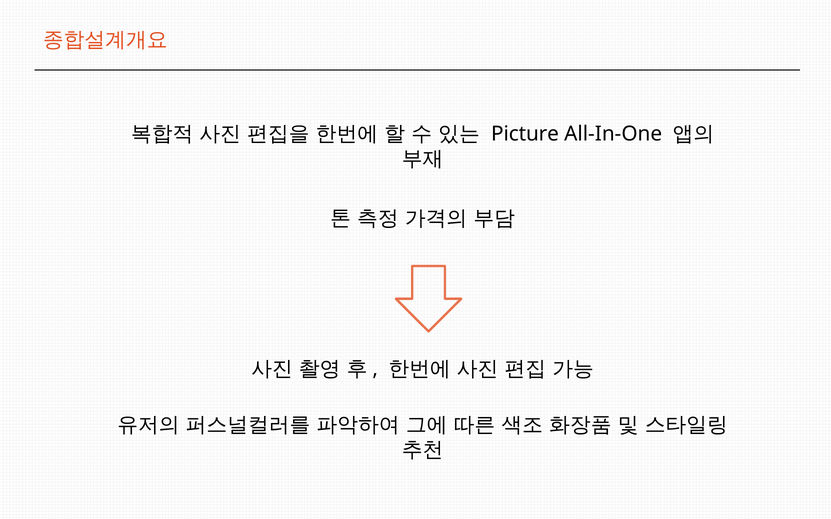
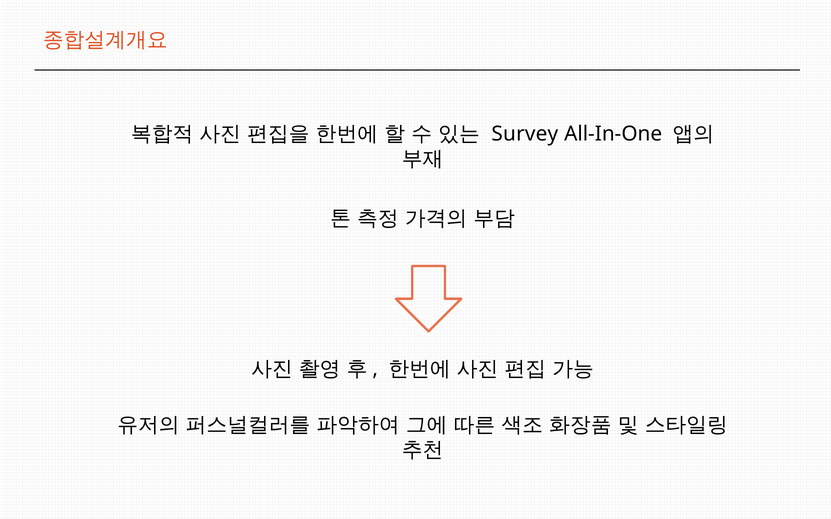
Picture: Picture -> Survey (525, 134)
